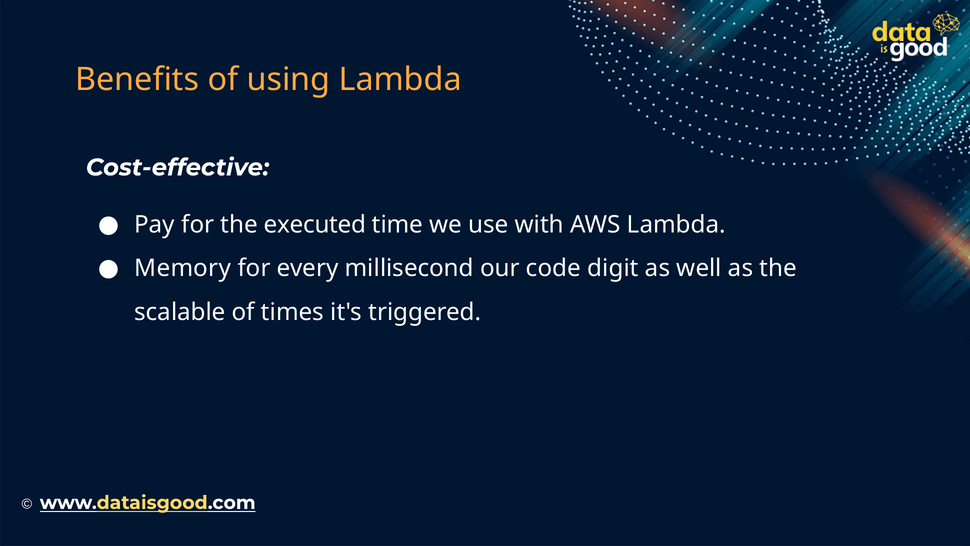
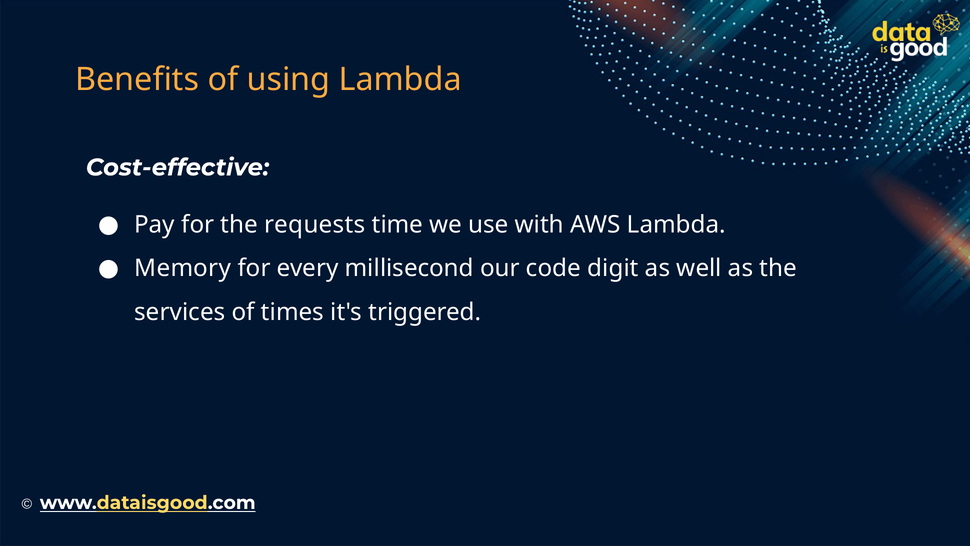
executed: executed -> requests (315, 224)
scalable: scalable -> services (180, 312)
